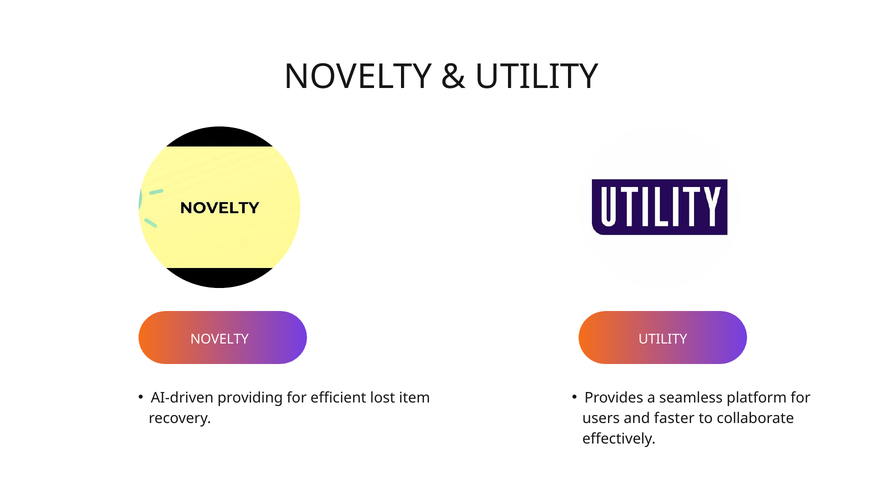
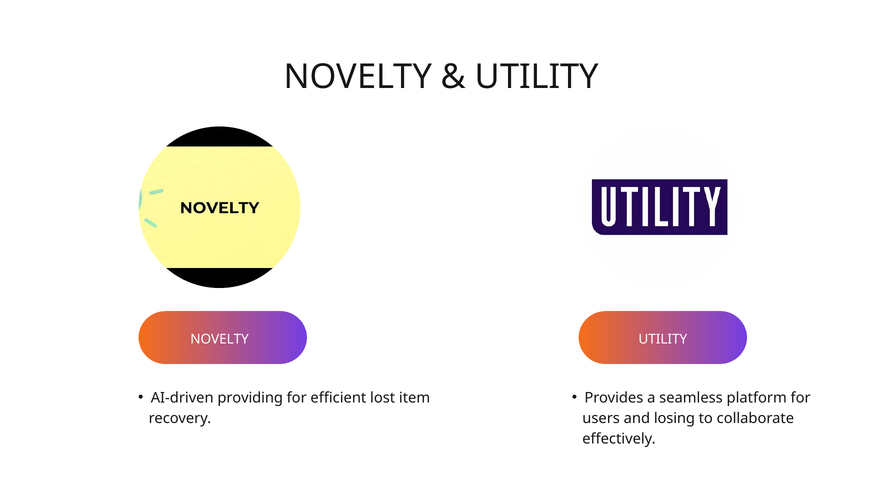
faster: faster -> losing (674, 419)
